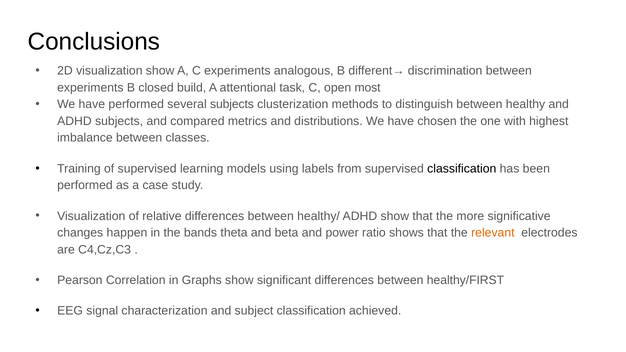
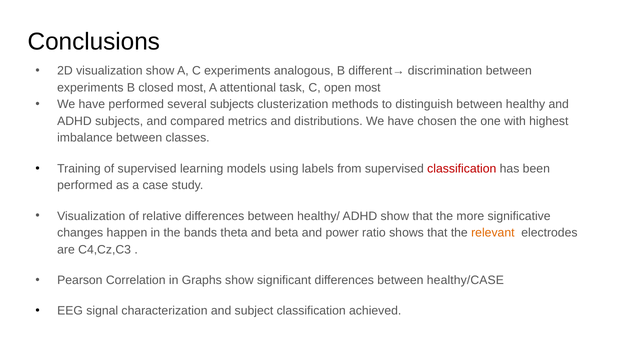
closed build: build -> most (192, 88)
classification colour: black -> red (462, 169)
healthy/FIRST: healthy/FIRST -> healthy/CASE (465, 280)
